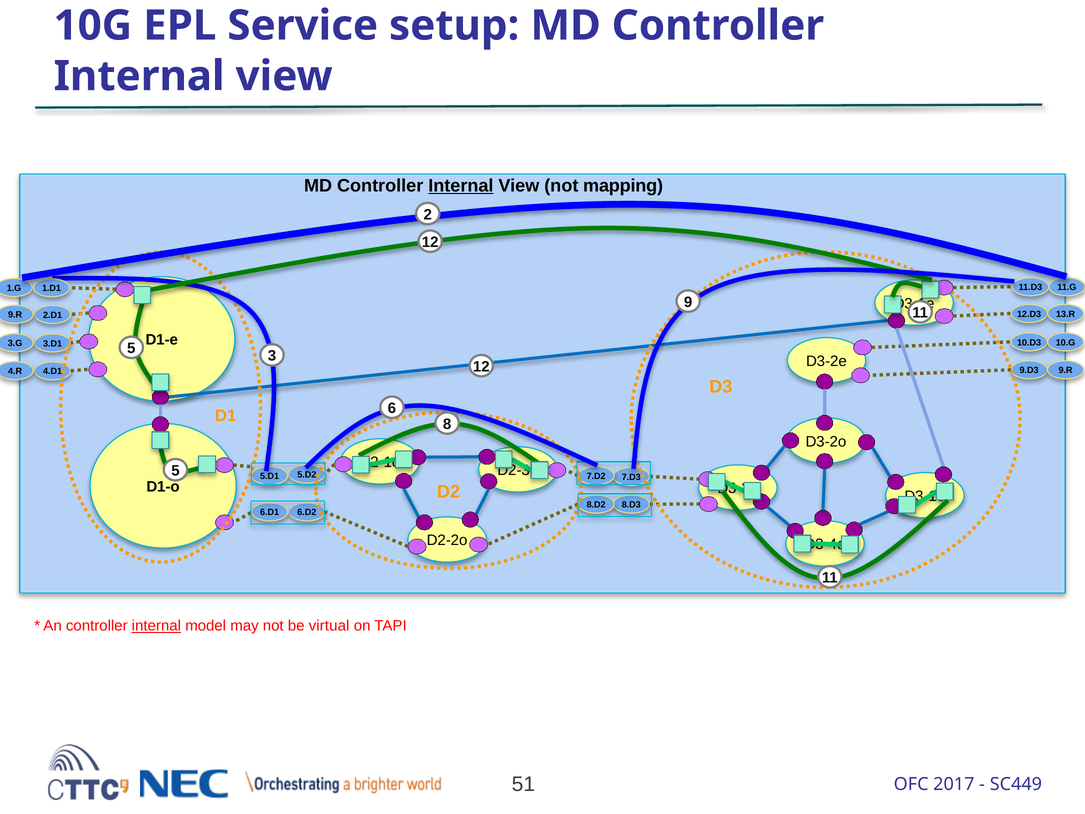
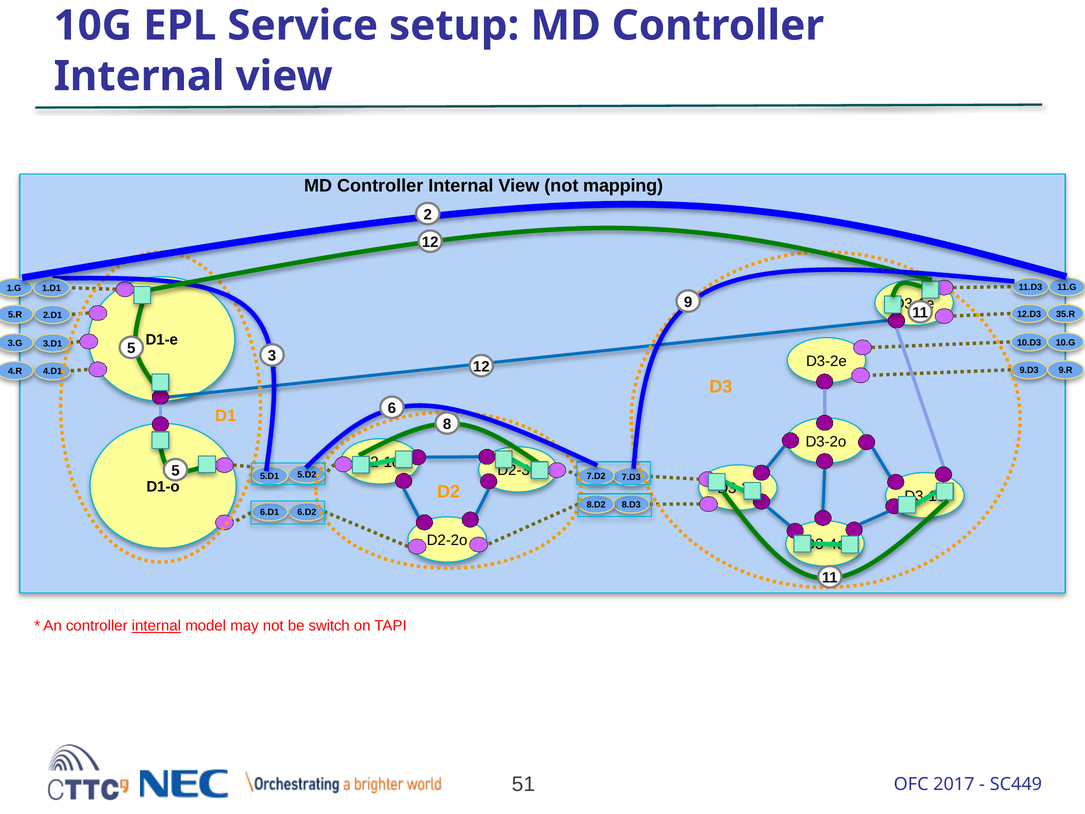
Internal underline: present -> none (461, 185)
13.R: 13.R -> 35.R (1066, 314)
9.R: 9.R -> 5.R (15, 315)
virtual: virtual -> switch (329, 626)
